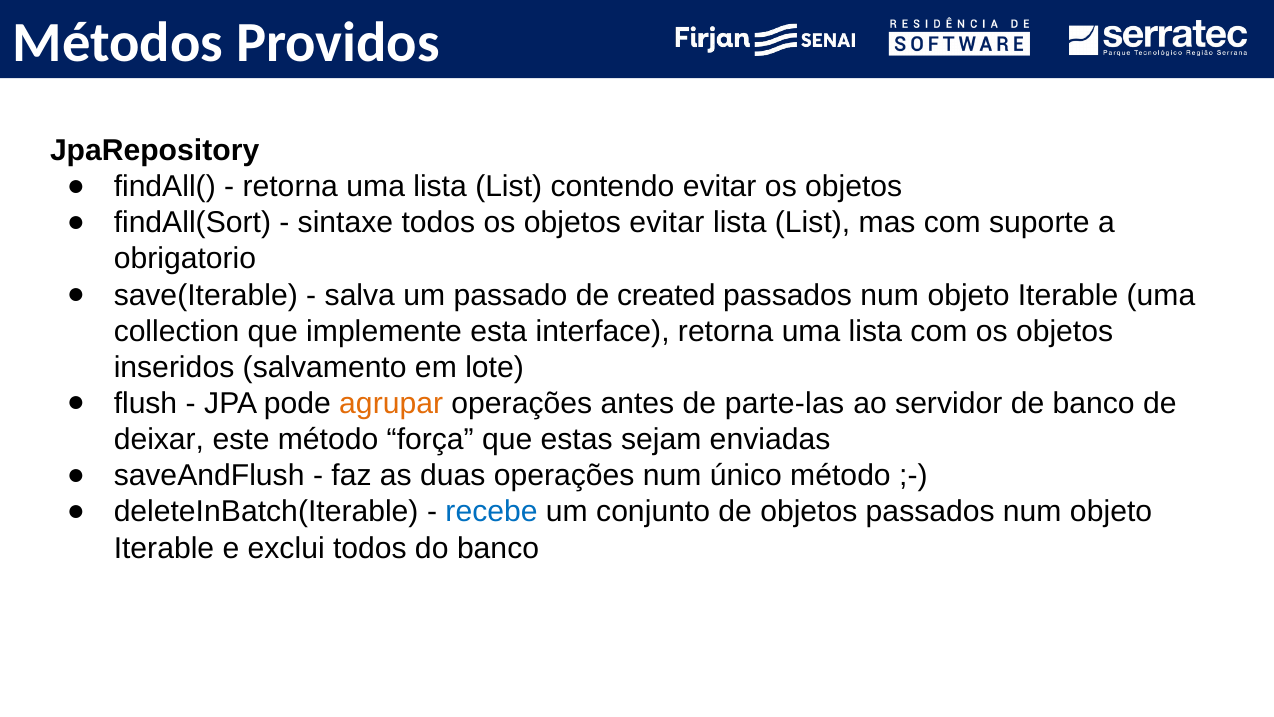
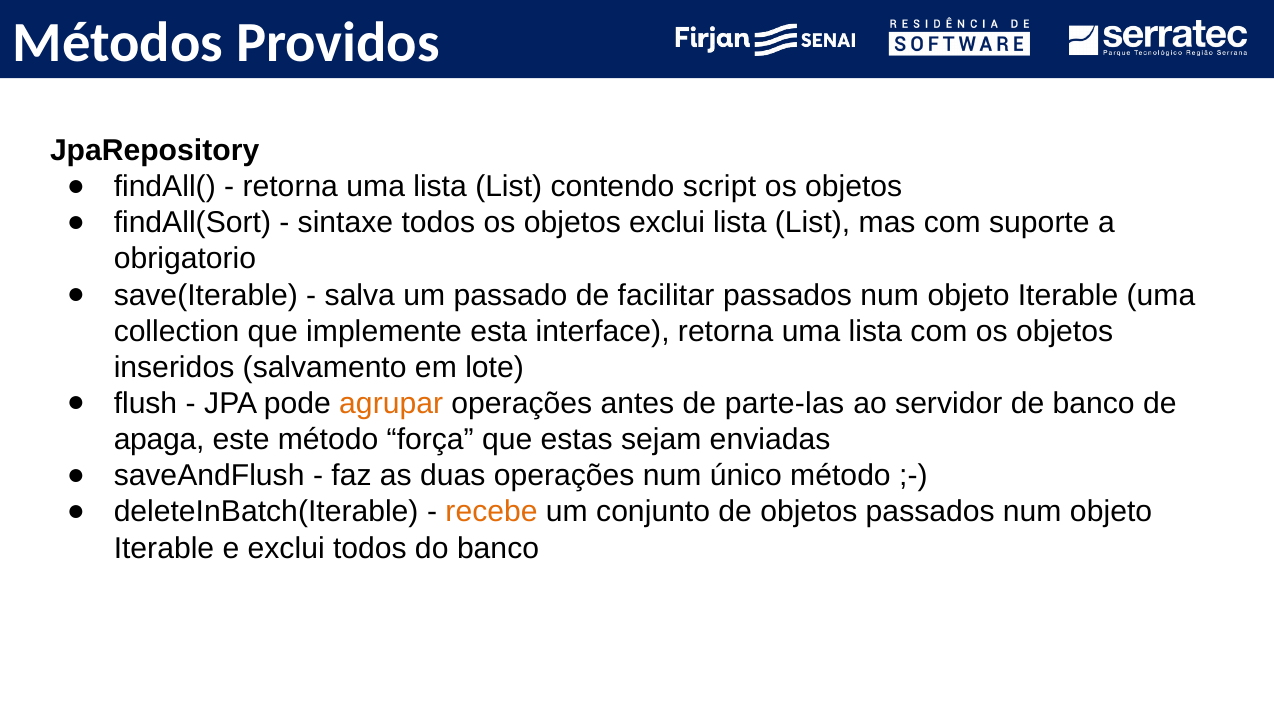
contendo evitar: evitar -> script (720, 187)
objetos evitar: evitar -> exclui (667, 223)
created: created -> facilitar (666, 295)
deixar: deixar -> apaga (159, 439)
recebe colour: blue -> orange (492, 512)
